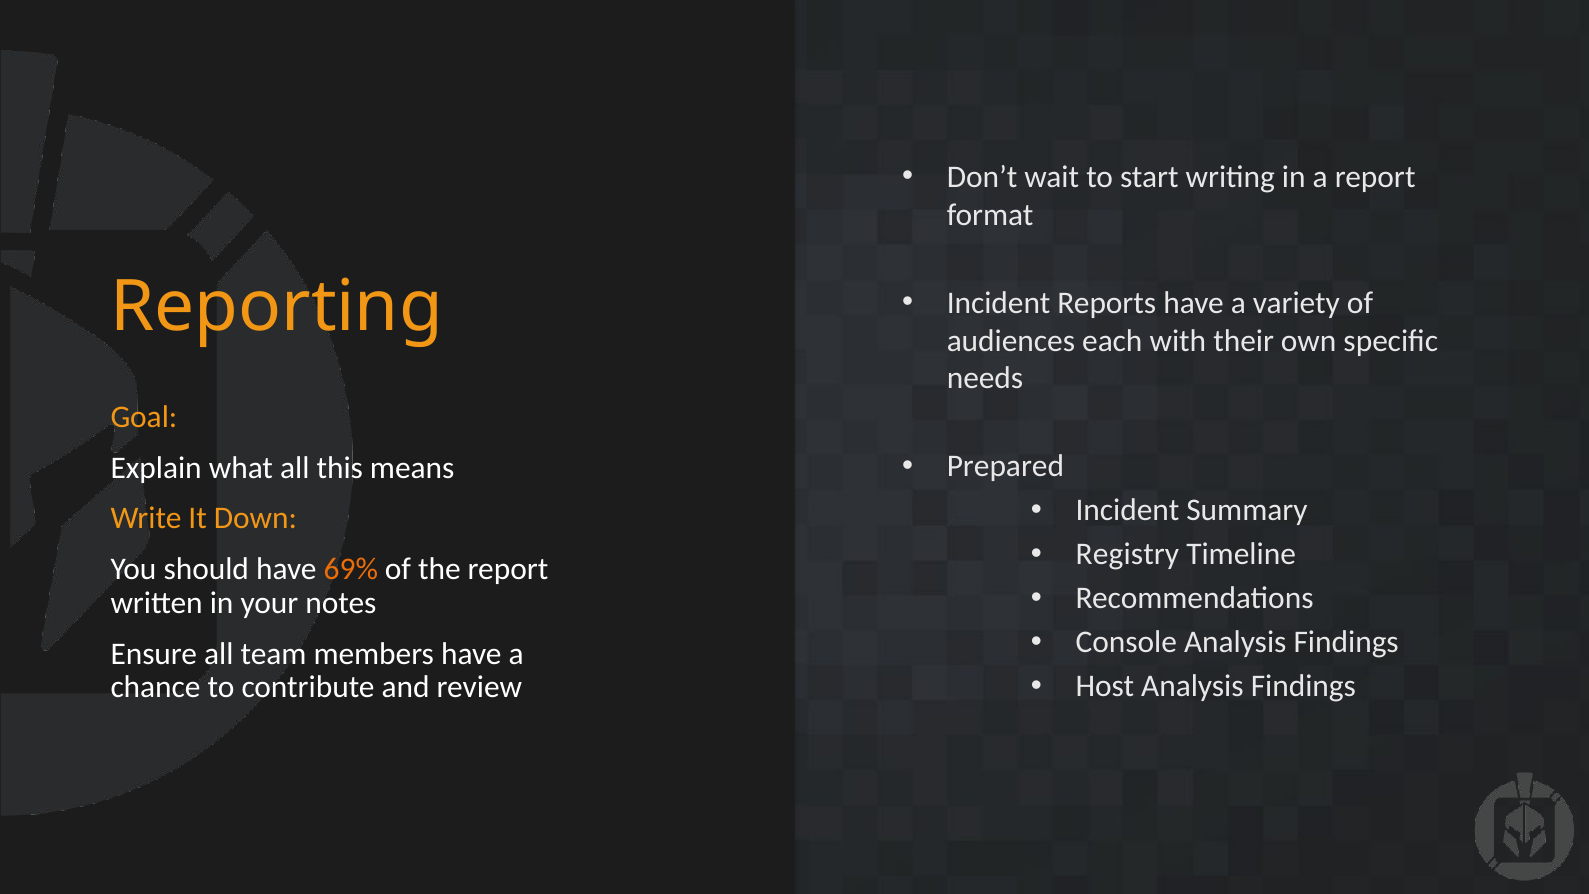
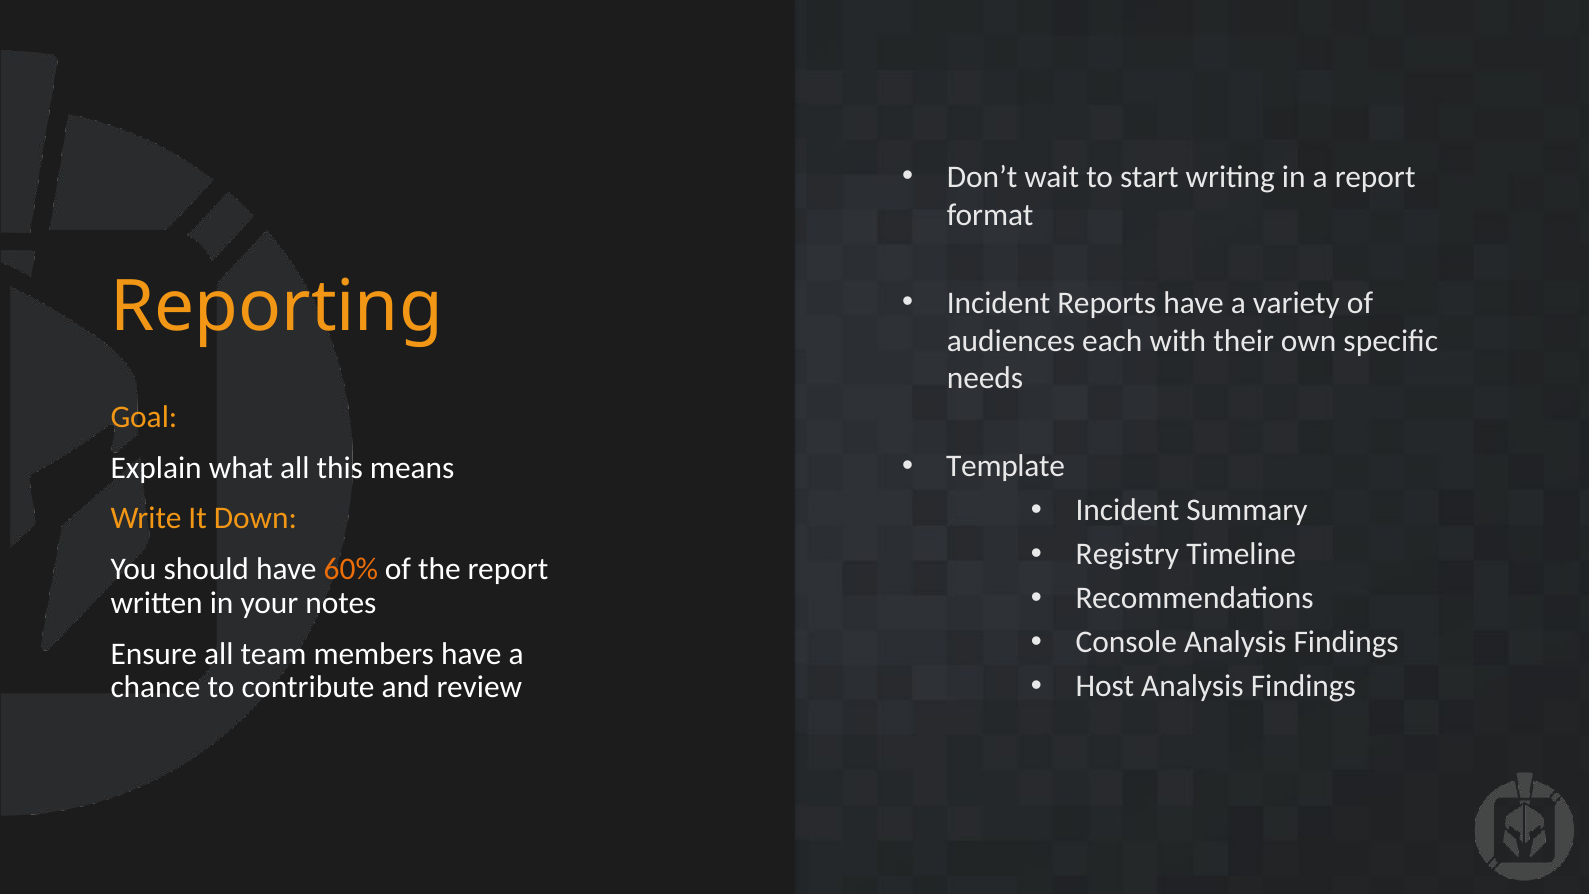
Prepared: Prepared -> Template (1006, 466)
69%: 69% -> 60% (351, 569)
